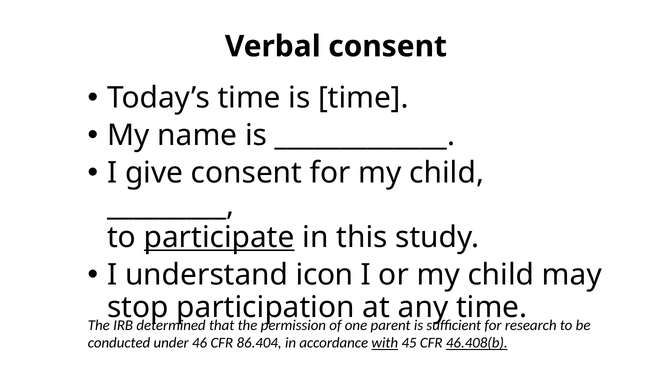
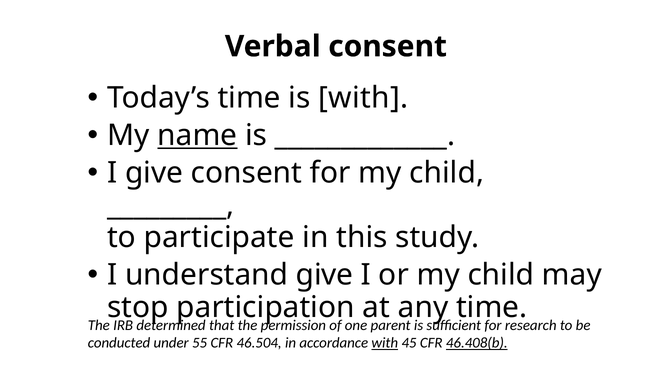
is time: time -> with (363, 98)
name underline: none -> present (197, 135)
participate underline: present -> none (219, 237)
understand icon: icon -> give (325, 275)
46: 46 -> 55 (200, 343)
86.404: 86.404 -> 46.504 (259, 343)
